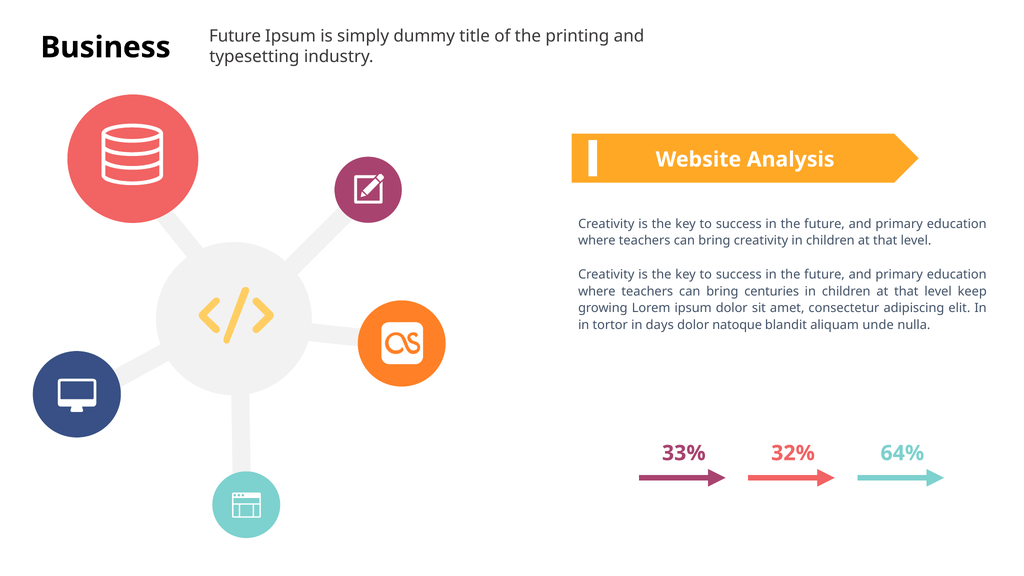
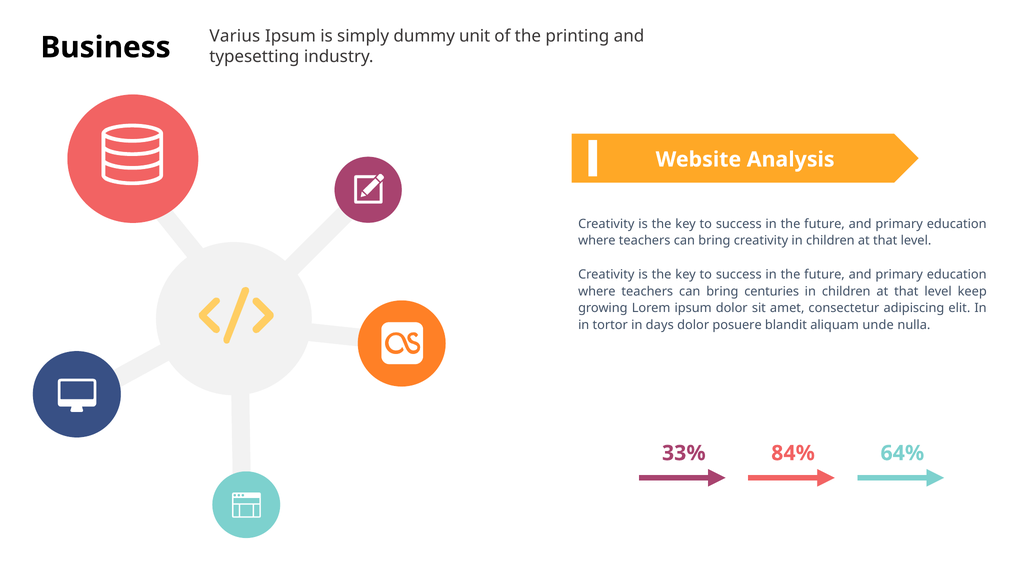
Future: Future -> Varius (235, 36)
title: title -> unit (475, 36)
natoque: natoque -> posuere (737, 325)
32%: 32% -> 84% (793, 453)
